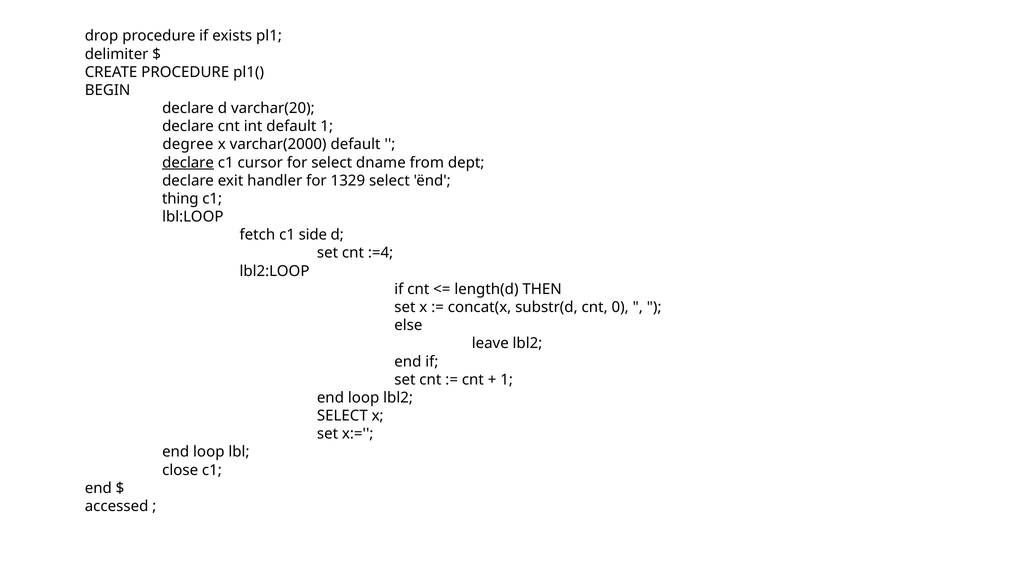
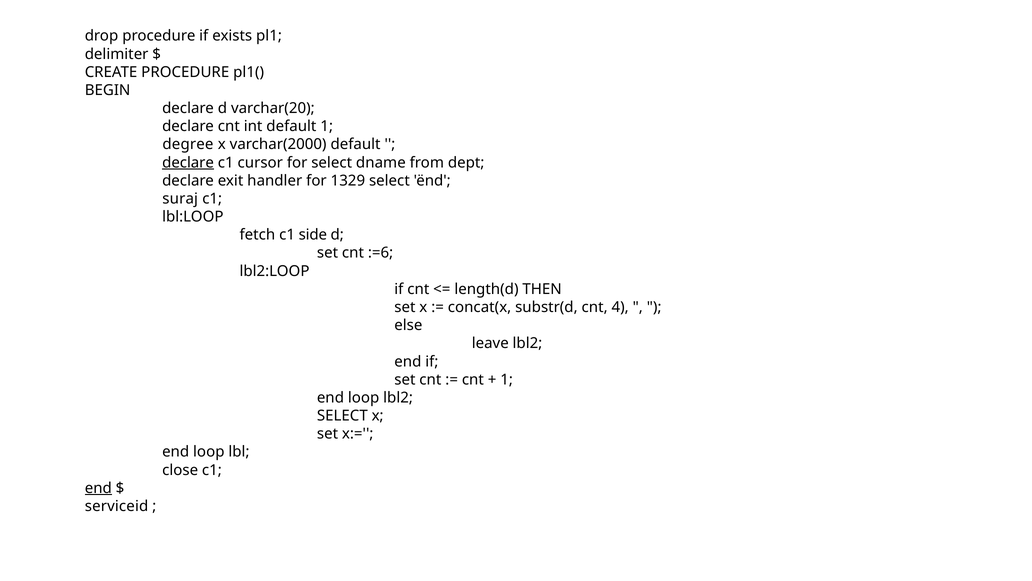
thing: thing -> suraj (180, 199)
:=4: :=4 -> :=6 (381, 253)
0: 0 -> 4 (620, 307)
end underline: none -> present (98, 488)
accessed: accessed -> serviceid (117, 506)
